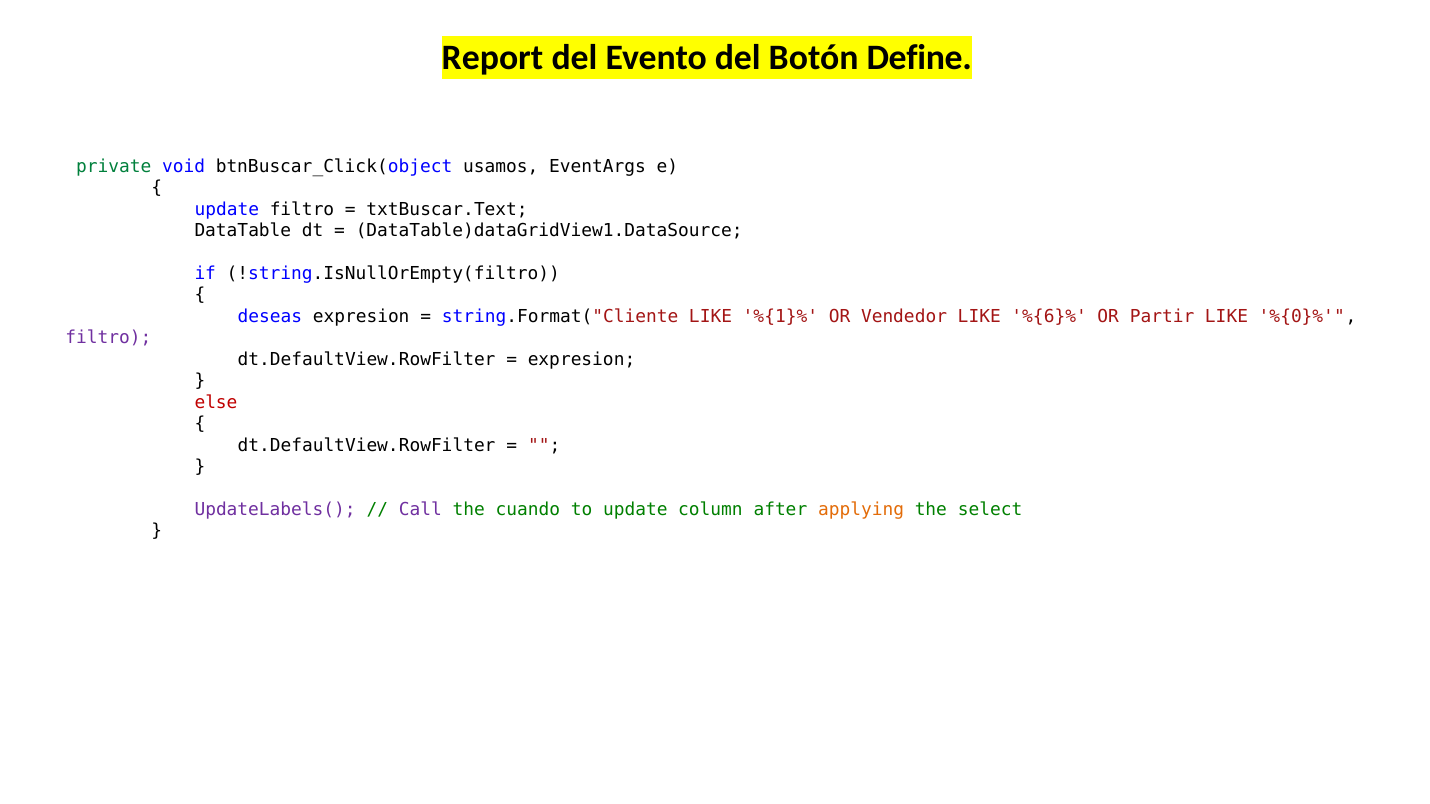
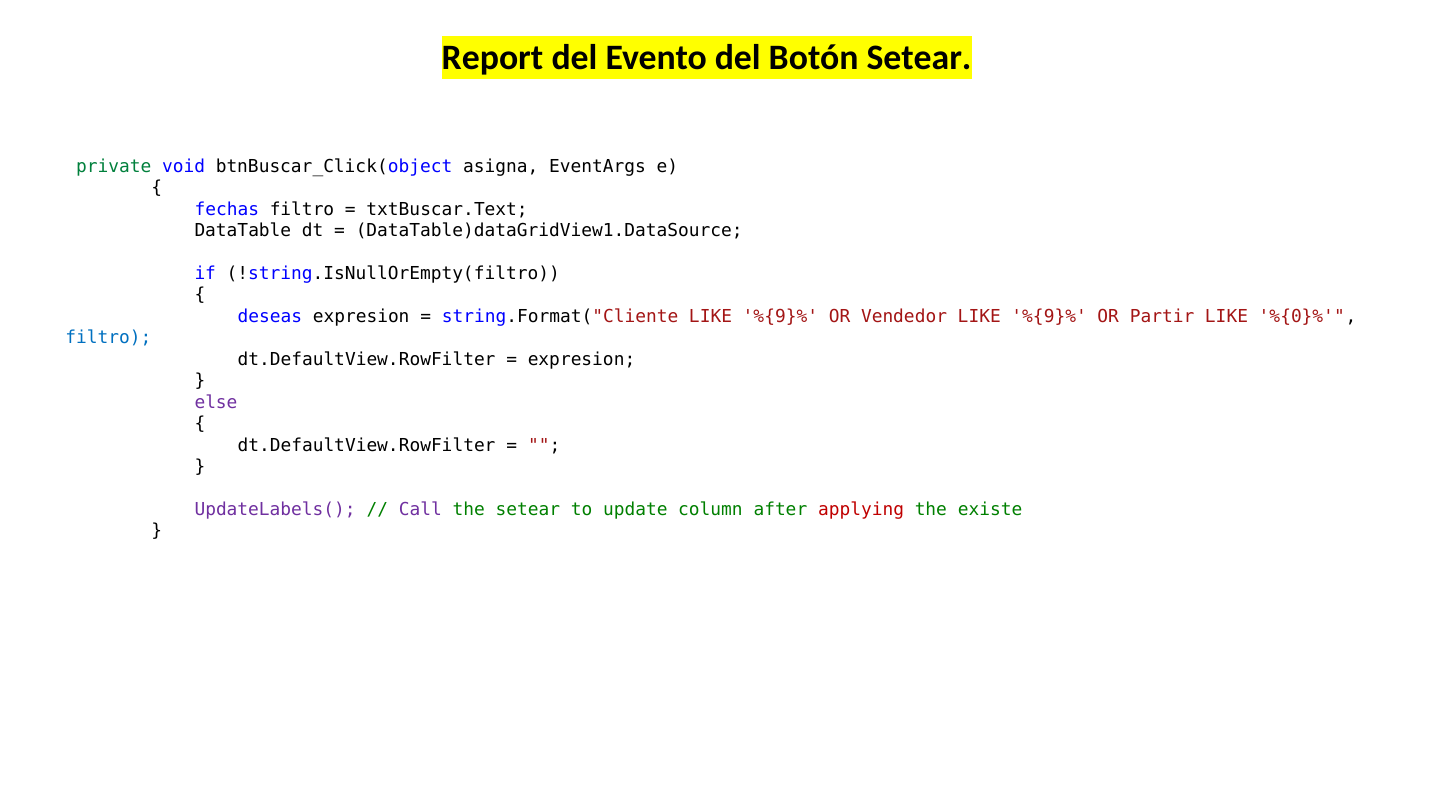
Botón Define: Define -> Setear (919, 58)
usamos: usamos -> asigna (501, 167)
update: update -> fechas (227, 209)
string.Format("Cliente LIKE %{1}%: %{1}% -> %{9}% (780, 317)
Vendedor LIKE %{6}%: %{6}% -> %{9}% (1049, 317)
filtro colour: purple -> blue (108, 338)
else colour: red -> purple (216, 402)
the cuando: cuando -> setear (528, 510)
applying colour: orange -> red (861, 510)
select: select -> existe (990, 510)
